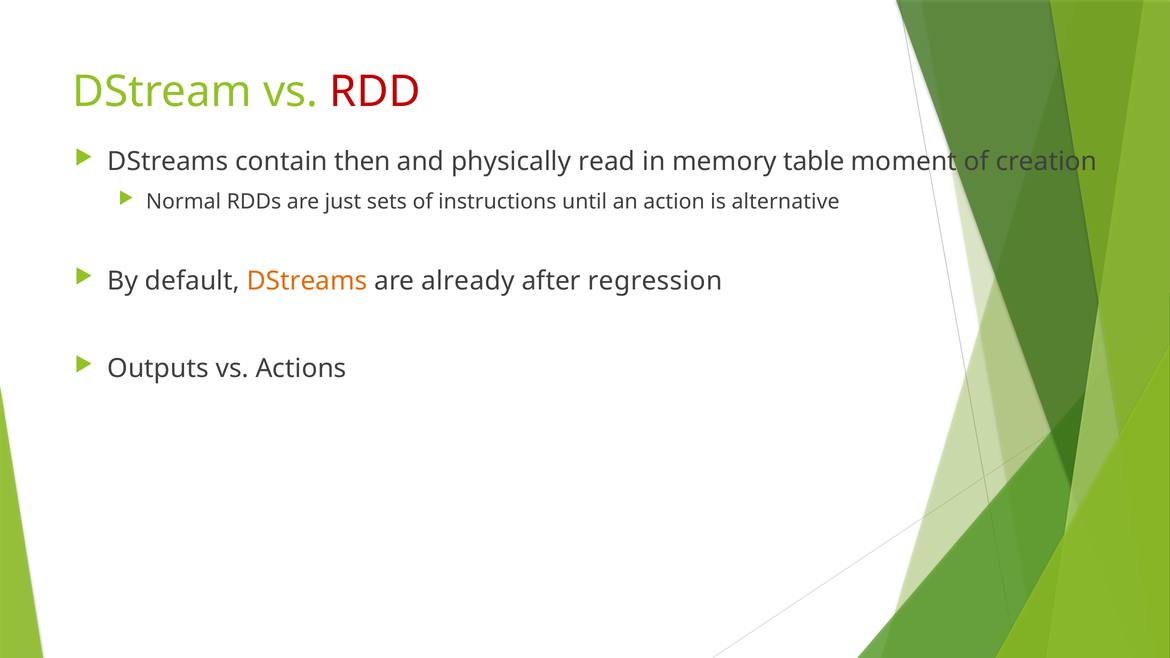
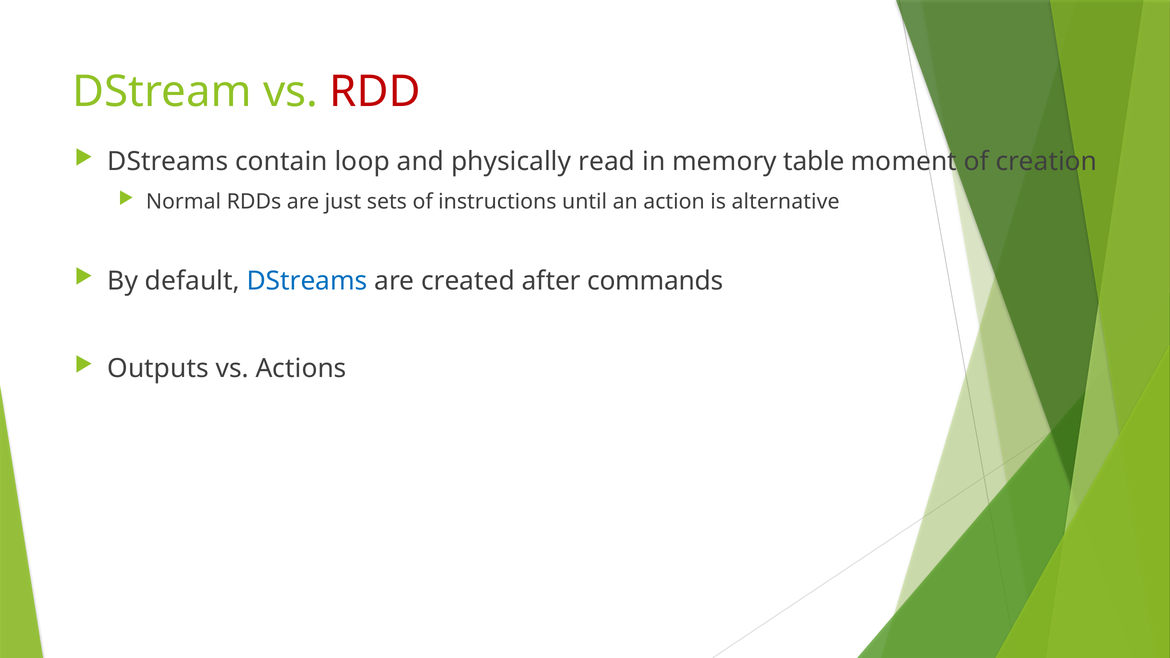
then: then -> loop (362, 161)
DStreams colour: orange -> blue (307, 281)
already: already -> created (468, 281)
regression: regression -> commands (655, 281)
